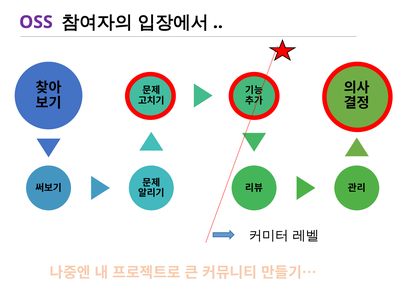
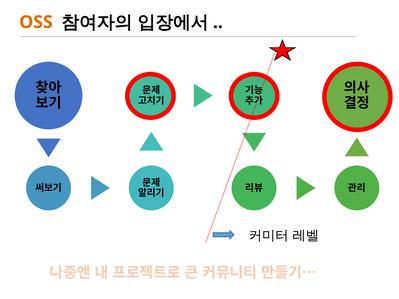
OSS colour: purple -> orange (36, 22)
